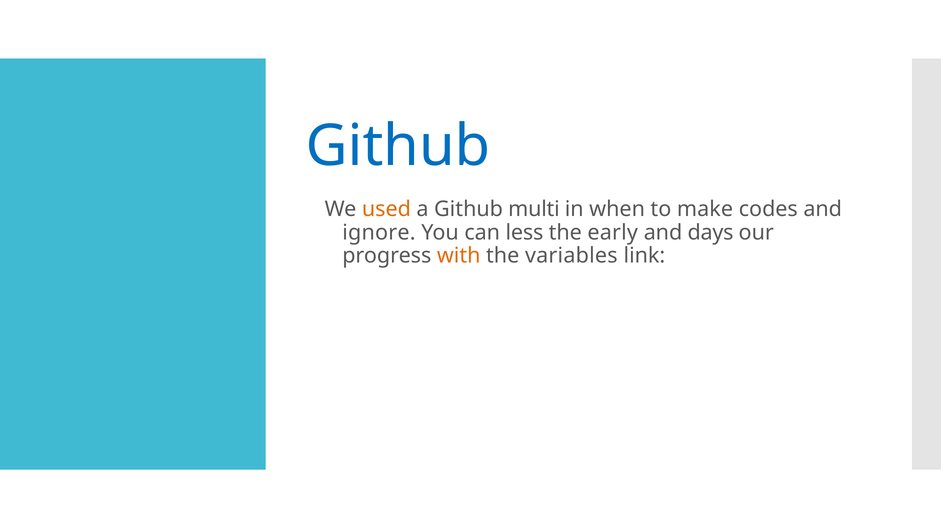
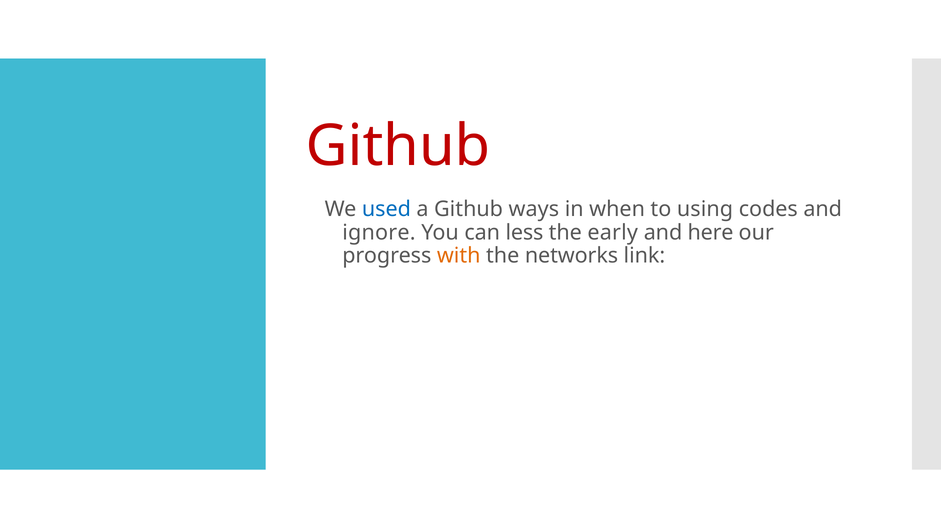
Github colour: blue -> red (398, 146)
used colour: orange -> blue (386, 209)
multi: multi -> ways (534, 209)
make: make -> using (705, 209)
days: days -> here (711, 233)
variables: variables -> networks (571, 256)
